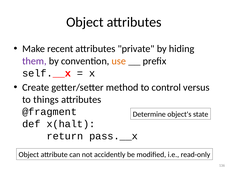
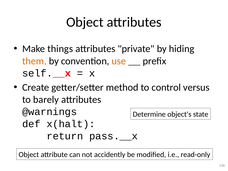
recent: recent -> things (60, 49)
them colour: purple -> orange (34, 61)
things: things -> barely (46, 100)
@fragment: @fragment -> @warnings (50, 112)
